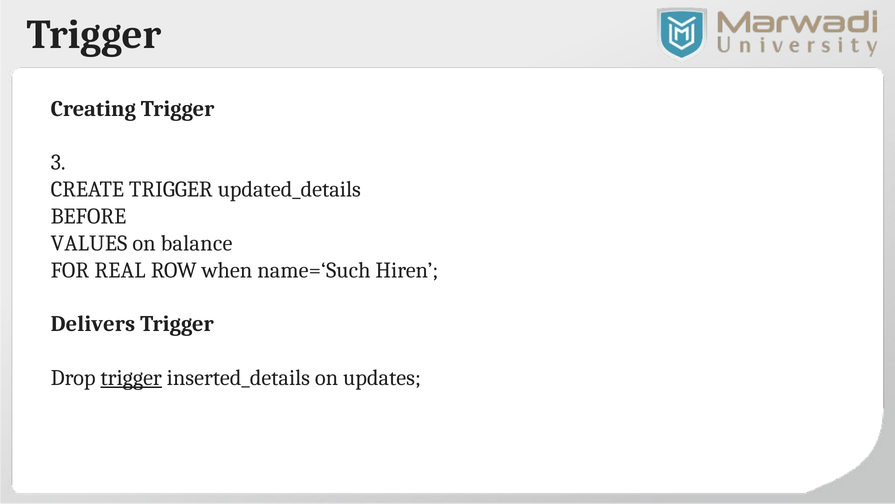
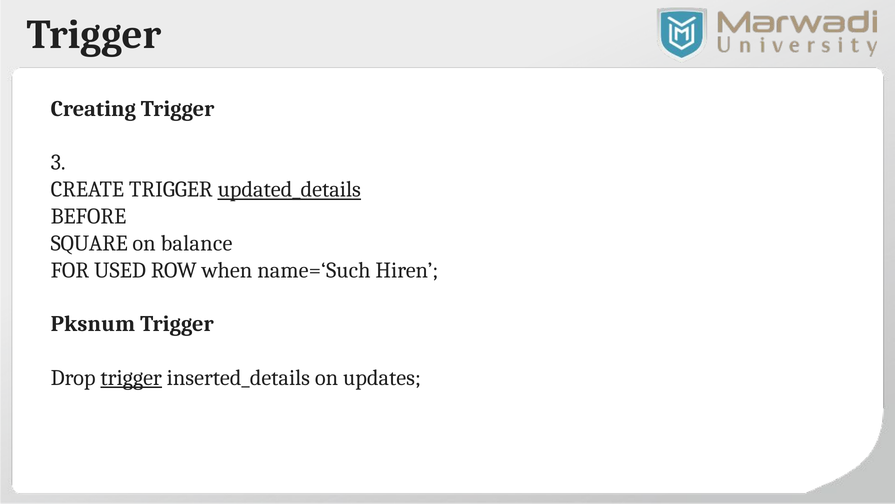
updated_details underline: none -> present (289, 189)
VALUES: VALUES -> SQUARE (89, 243)
REAL: REAL -> USED (120, 270)
Delivers: Delivers -> Pksnum (93, 324)
